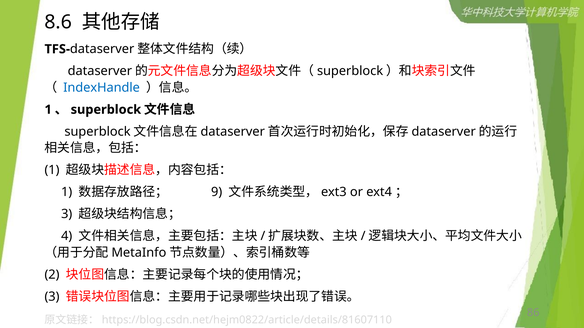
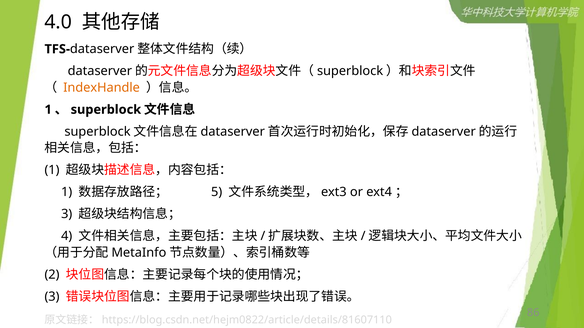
8.6: 8.6 -> 4.0 (58, 22)
IndexHandle colour: blue -> orange (102, 88)
9: 9 -> 5 (217, 192)
